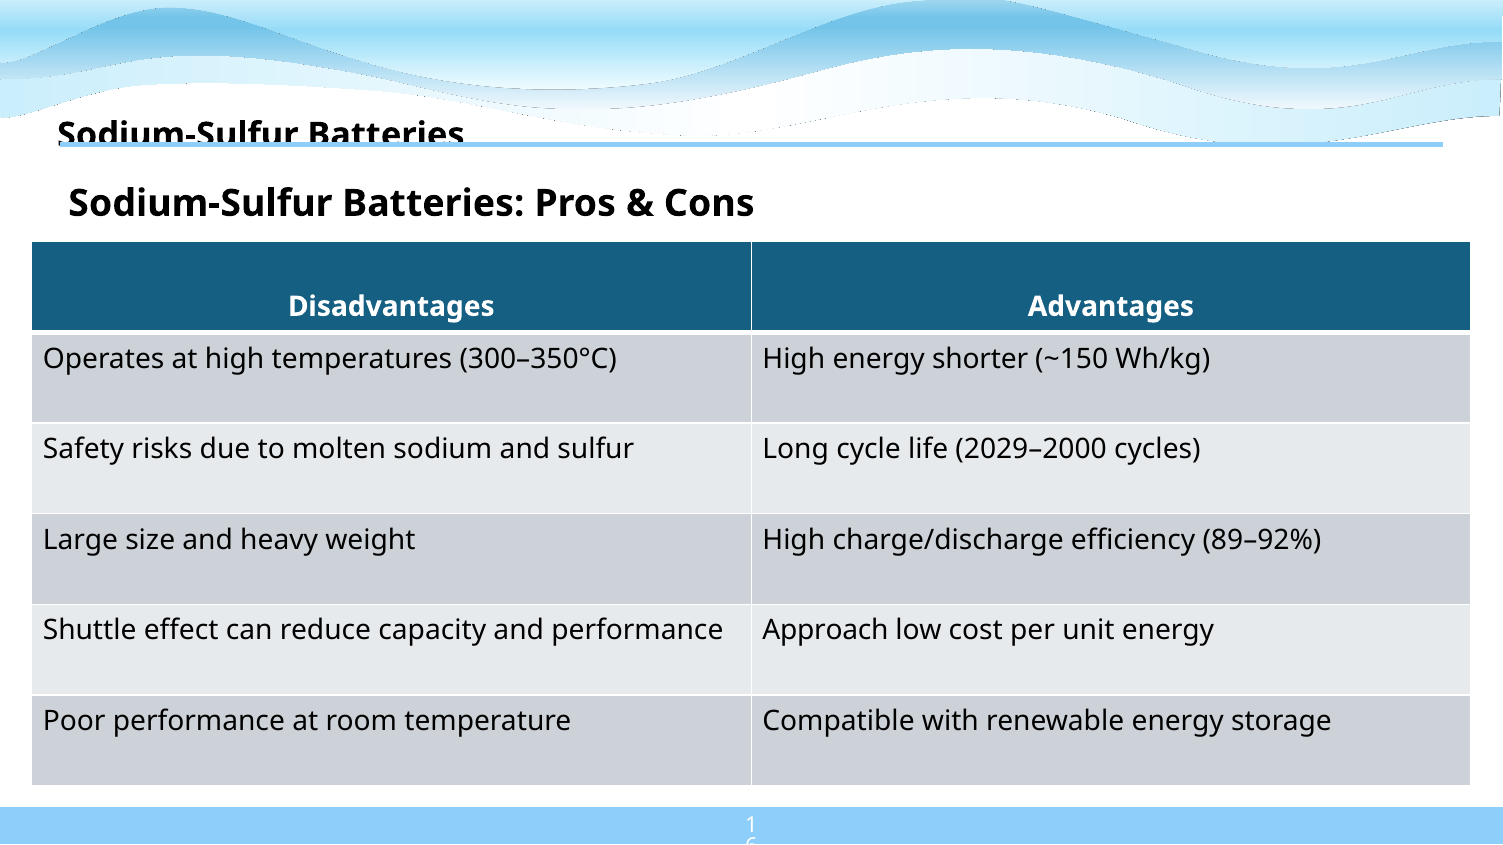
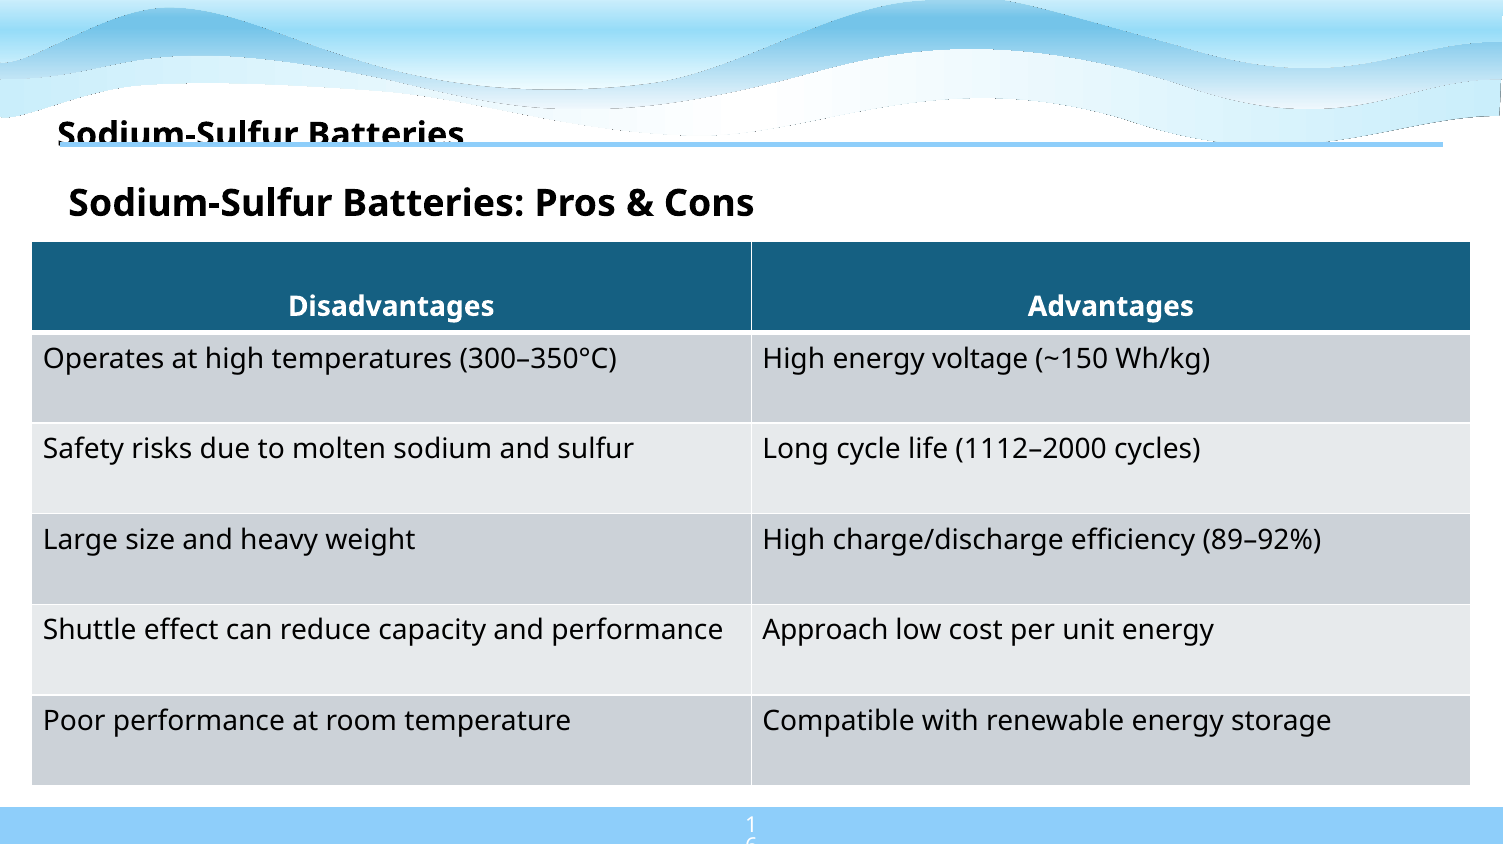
shorter: shorter -> voltage (980, 359)
2029–2000: 2029–2000 -> 1112–2000 (1031, 450)
